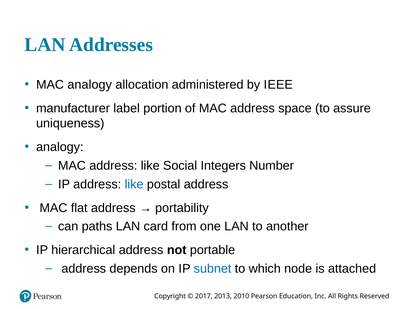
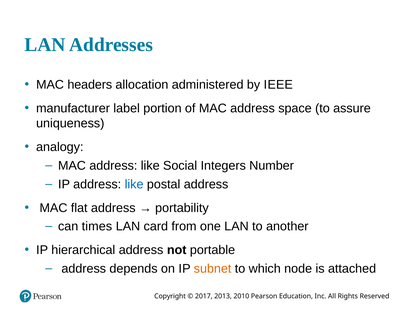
MAC analogy: analogy -> headers (90, 84)
paths: paths -> times (97, 226)
subnet colour: blue -> orange (213, 268)
